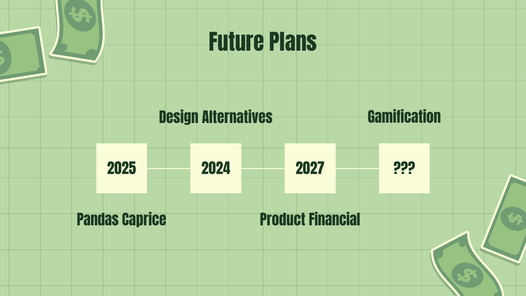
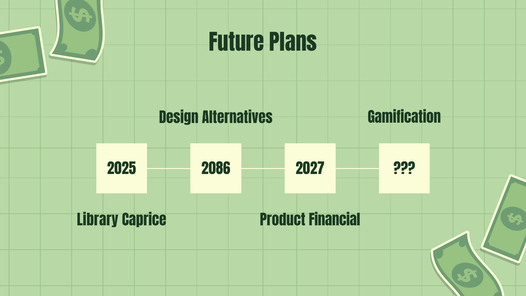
2024: 2024 -> 2086 (216, 169)
Pandas: Pandas -> Library (98, 221)
